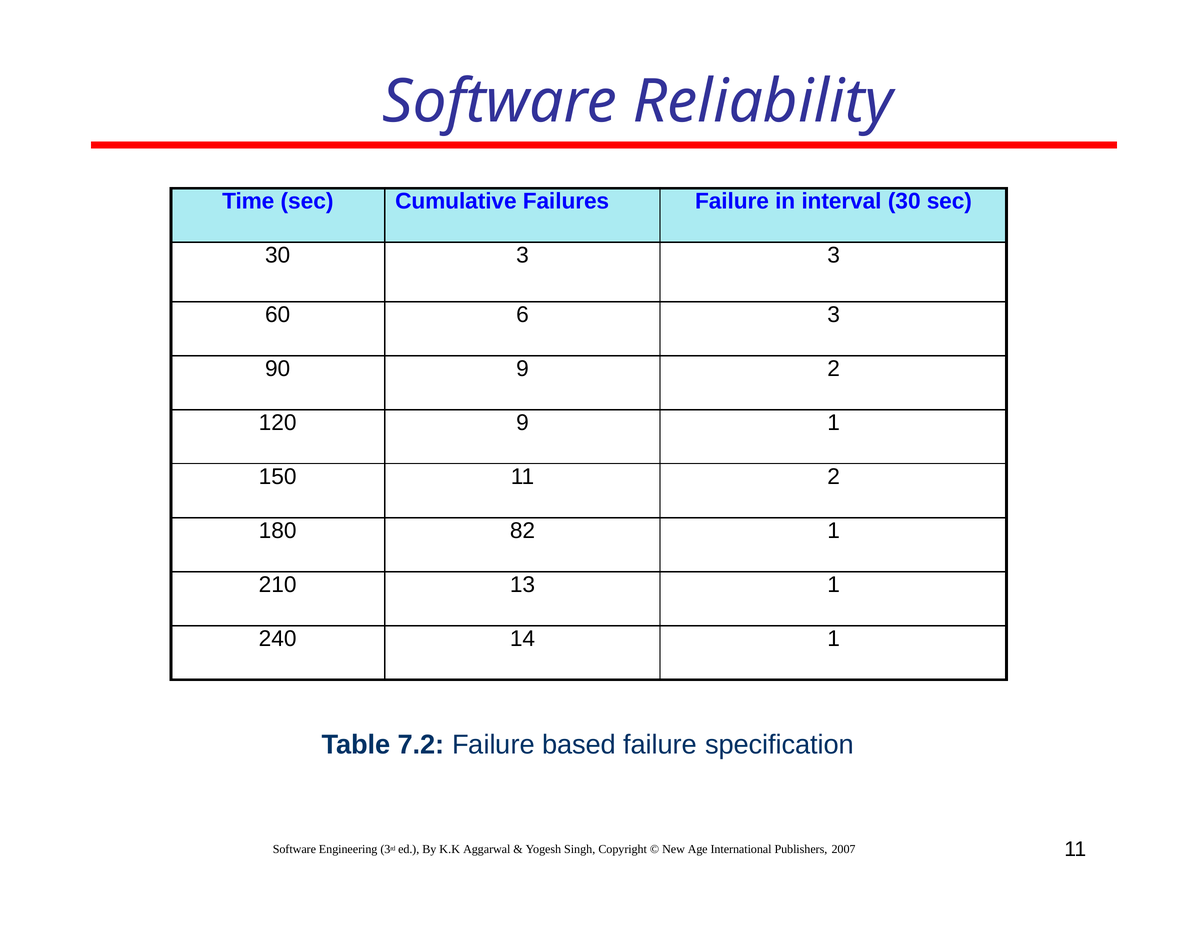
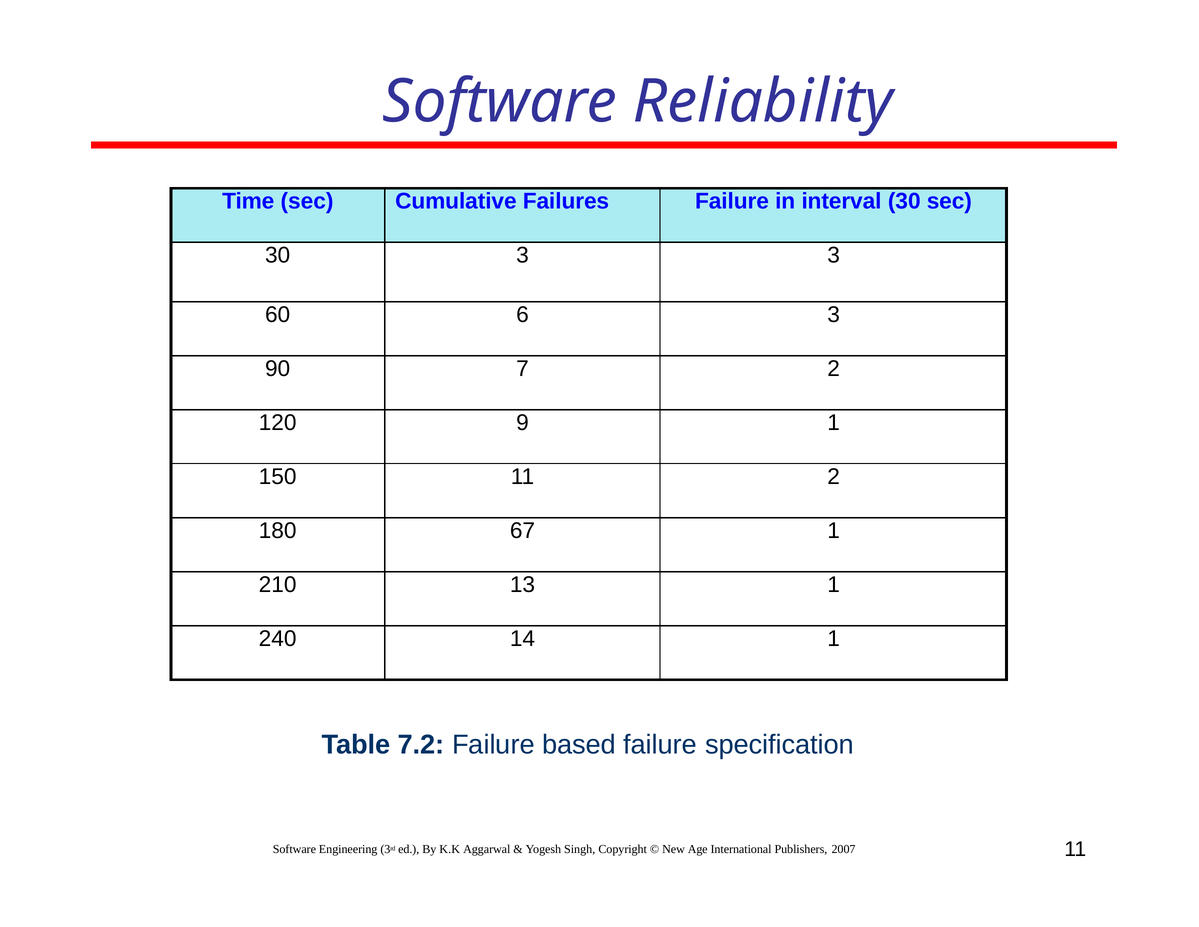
90 9: 9 -> 7 (523, 369)
82: 82 -> 67 (522, 530)
